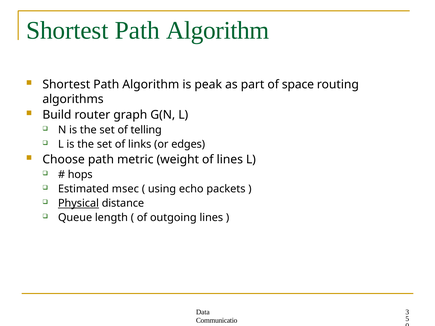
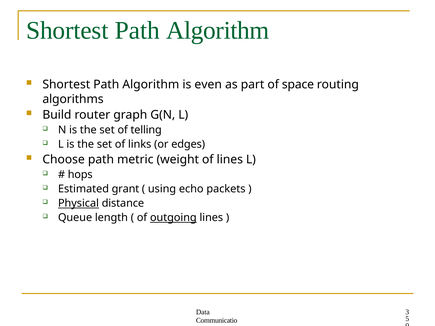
peak: peak -> even (208, 85)
msec: msec -> grant (125, 189)
outgoing underline: none -> present (173, 218)
